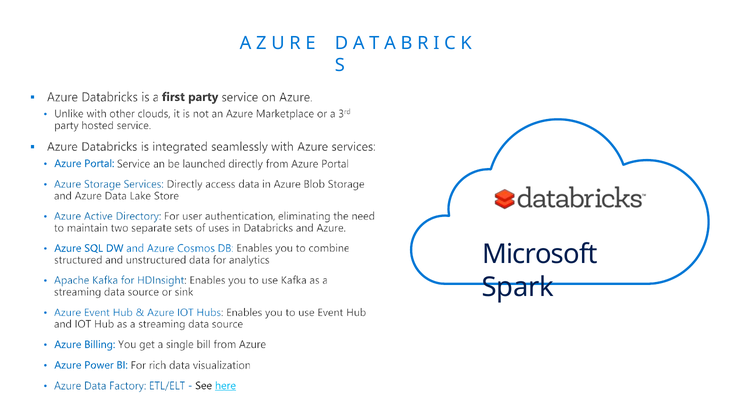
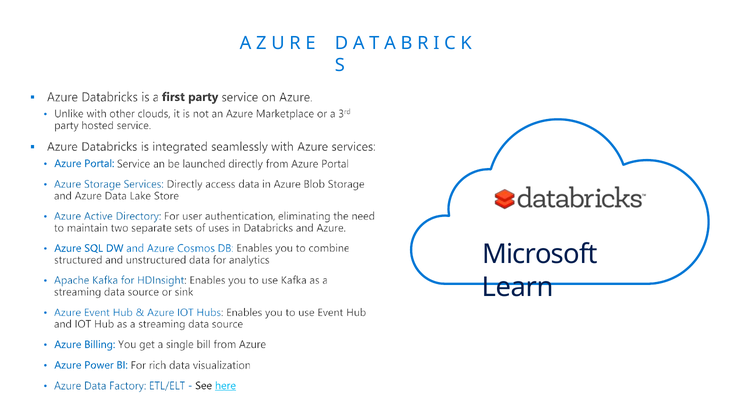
Spark: Spark -> Learn (518, 288)
